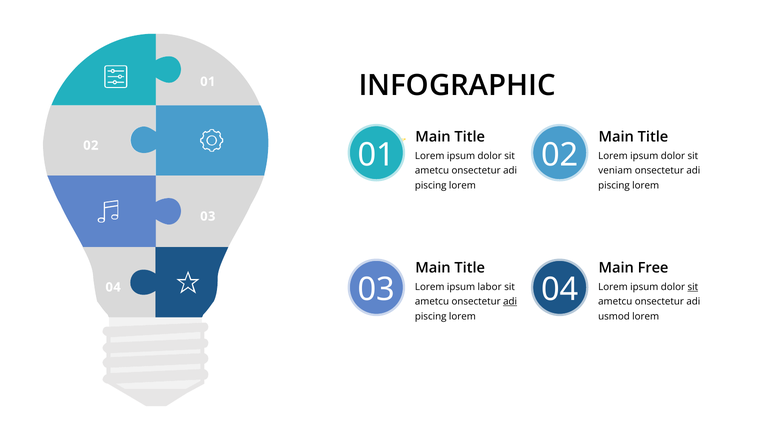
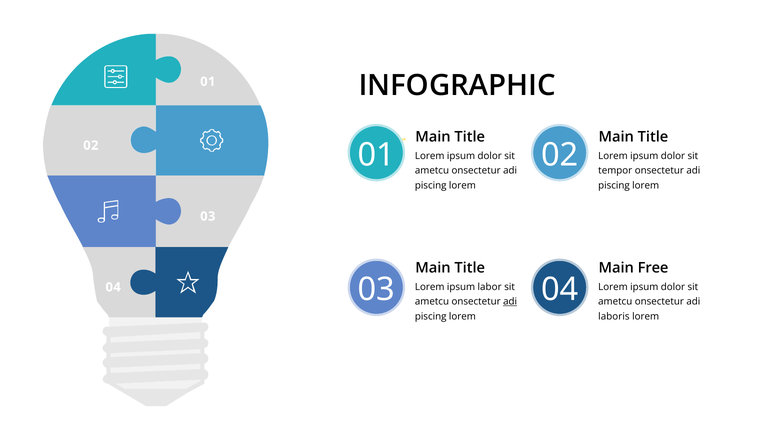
veniam: veniam -> tempor (615, 171)
sit underline: present -> none (693, 287)
usmod: usmod -> laboris (614, 316)
